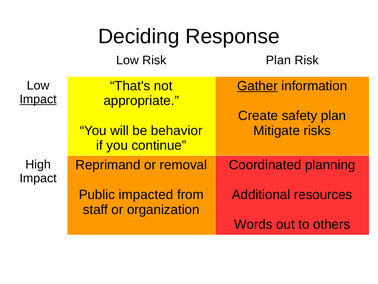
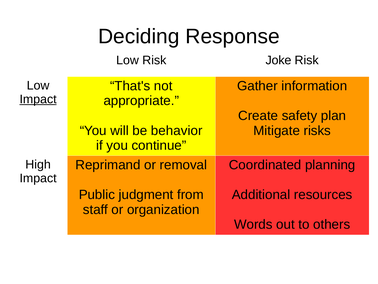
Risk Plan: Plan -> Joke (278, 60)
Gather underline: present -> none (257, 86)
impacted: impacted -> judgment (146, 194)
